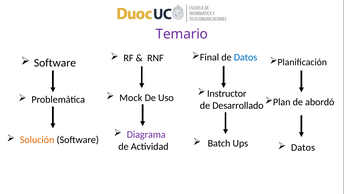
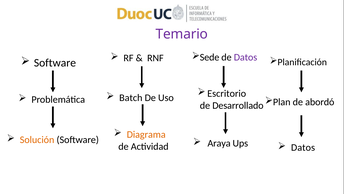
Final: Final -> Sede (210, 57)
Datos colour: blue -> purple (246, 57)
Instructor: Instructor -> Escritorio (227, 93)
Mock: Mock -> Batch (131, 98)
Diagrama colour: purple -> orange (146, 134)
Batch: Batch -> Araya (219, 143)
